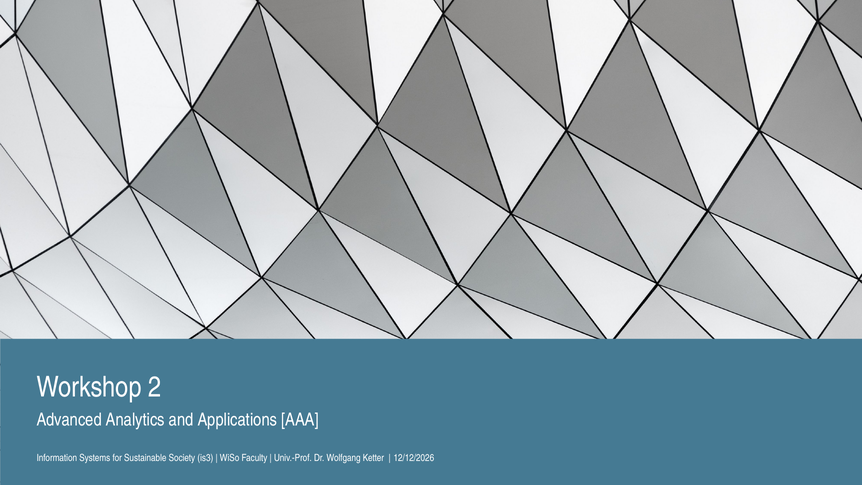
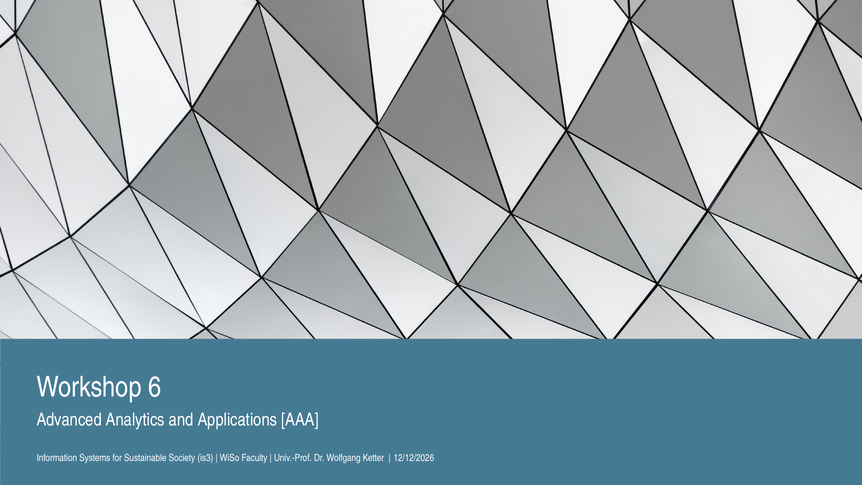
2: 2 -> 6 (155, 387)
